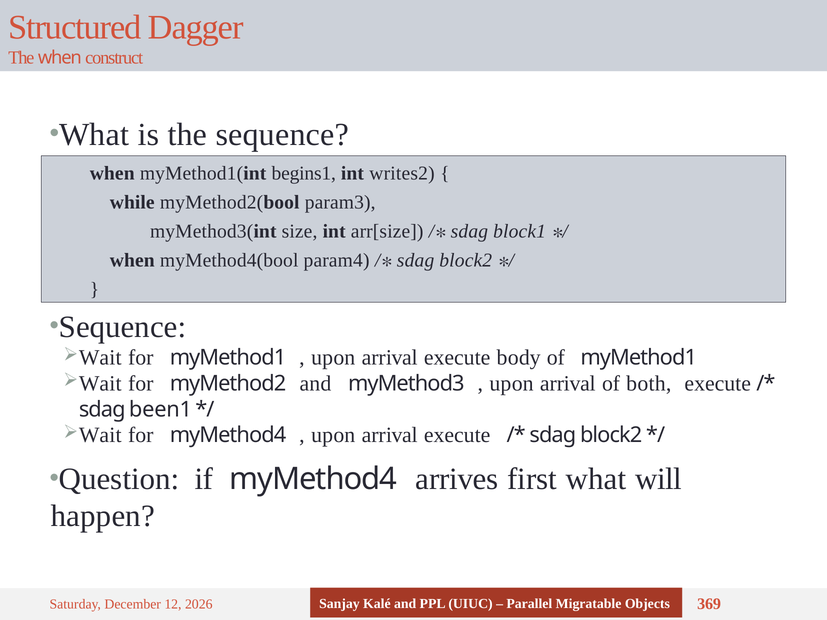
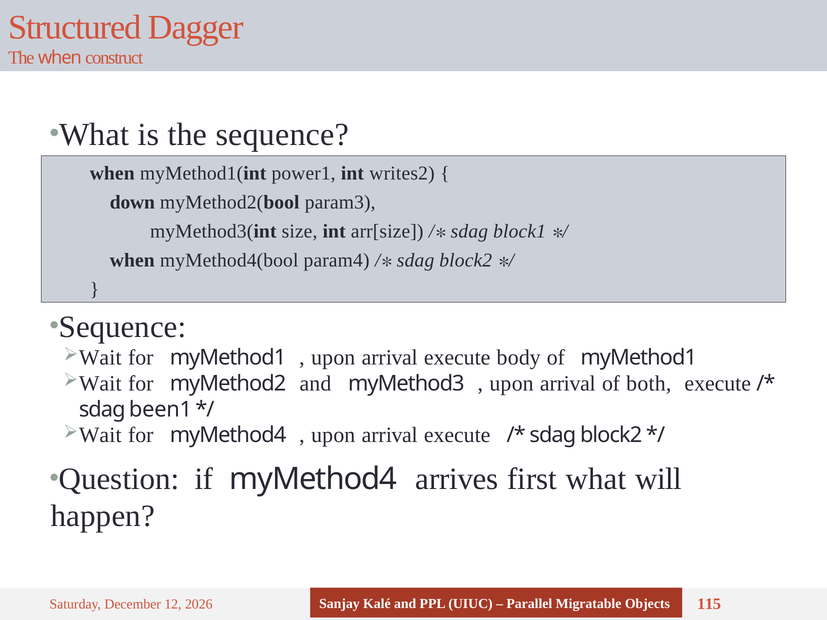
begins1: begins1 -> power1 (304, 173)
while: while -> down (132, 202)
369: 369 -> 115 (709, 604)
